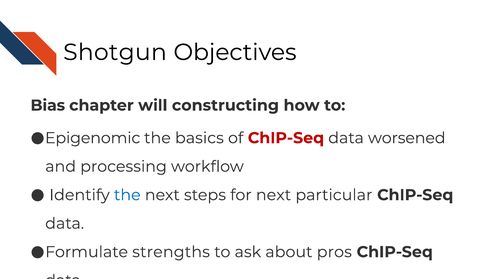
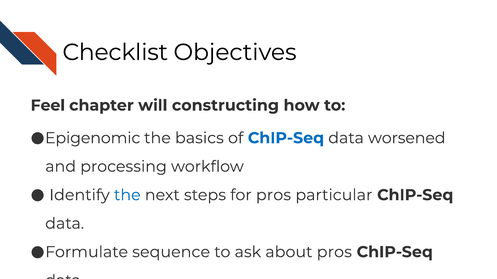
Shotgun: Shotgun -> Checklist (115, 52)
Bias: Bias -> Feel (48, 106)
ChIP-Seq colour: red -> blue (286, 138)
for next: next -> pros (273, 195)
strengths: strengths -> sequence (171, 252)
